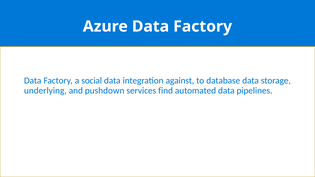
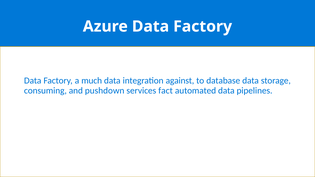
social: social -> much (92, 81)
underlying: underlying -> consuming (45, 91)
find: find -> fact (166, 91)
